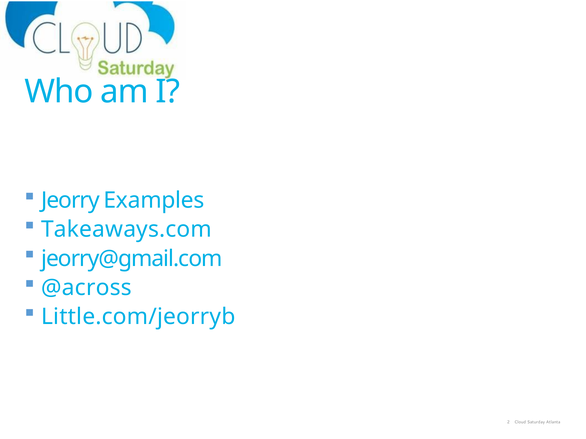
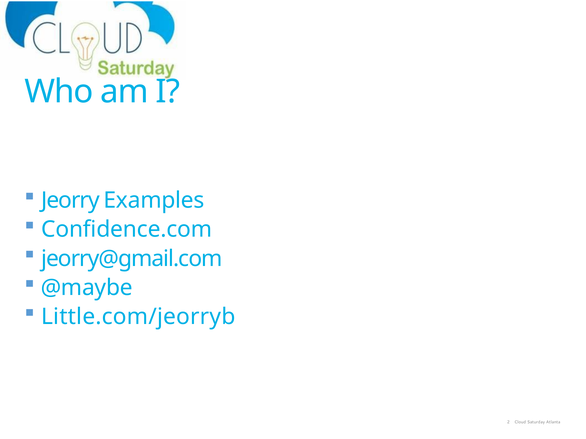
Takeaways.com: Takeaways.com -> Confidence.com (127, 230)
@across: @across -> @maybe (87, 288)
